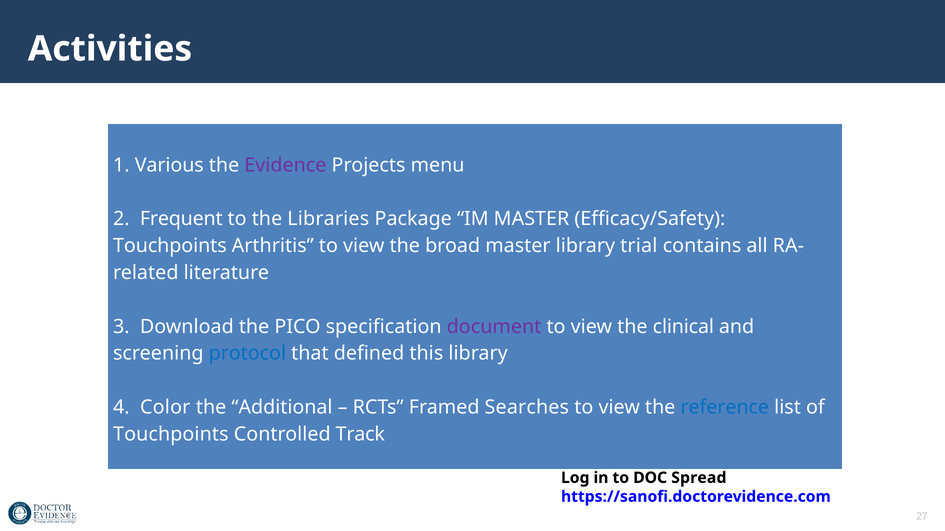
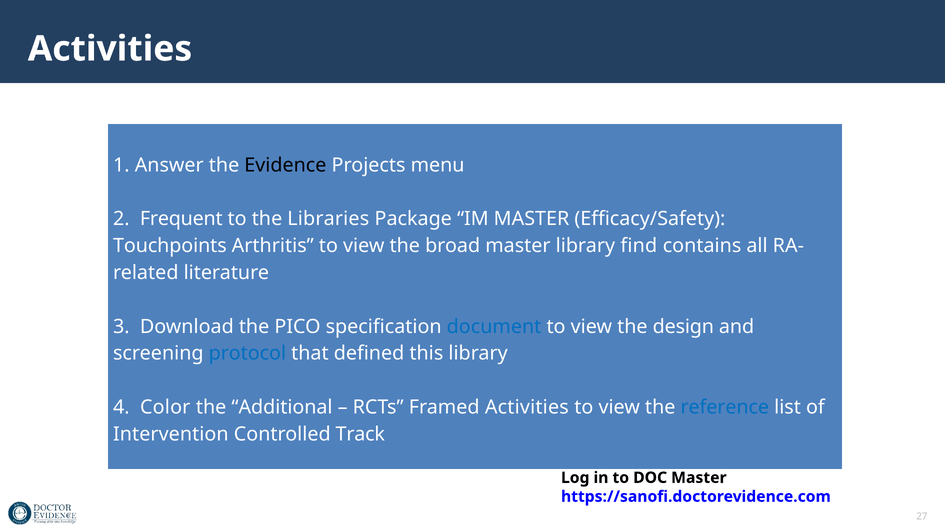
Various: Various -> Answer (169, 165)
Evidence colour: purple -> black (285, 165)
trial: trial -> find (639, 246)
document colour: purple -> blue (494, 327)
clinical: clinical -> design (683, 327)
Framed Searches: Searches -> Activities (527, 408)
Touchpoints: Touchpoints -> Intervention (171, 435)
DOC Spread: Spread -> Master (699, 478)
